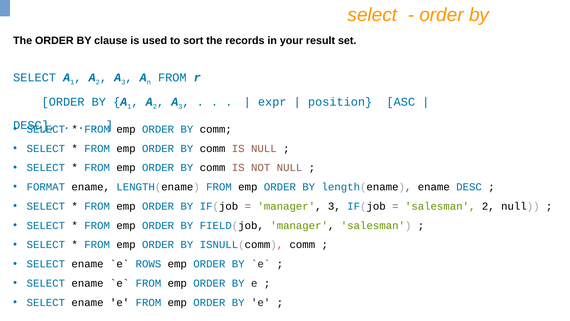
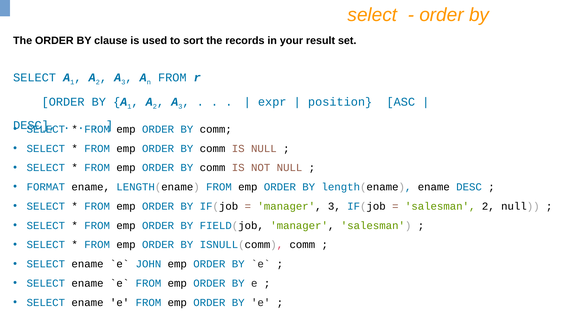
ROWS: ROWS -> JOHN (148, 264)
